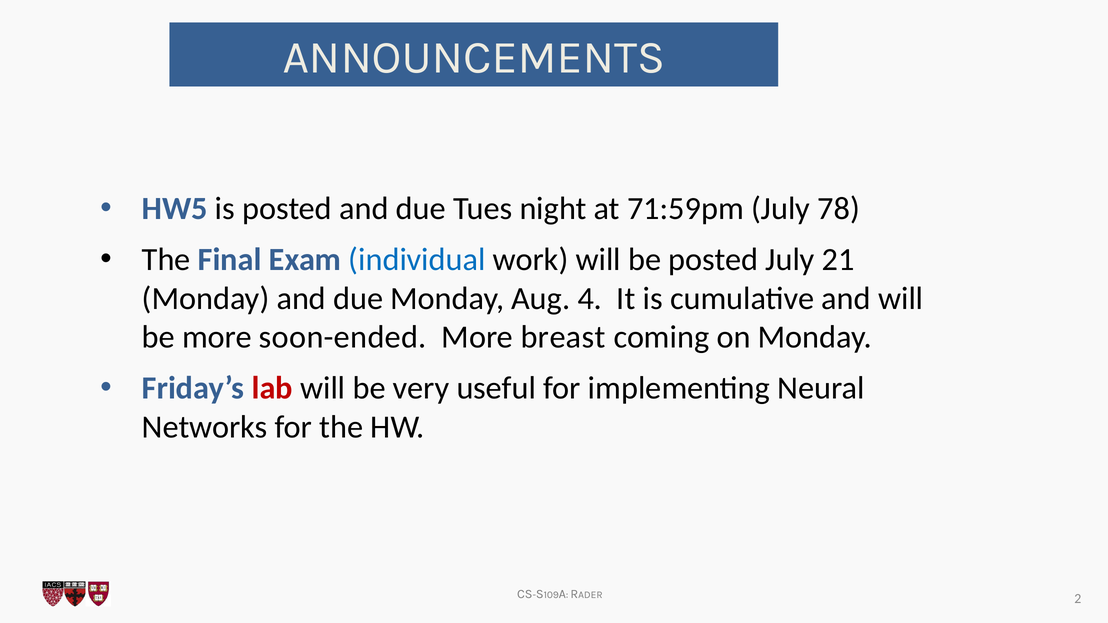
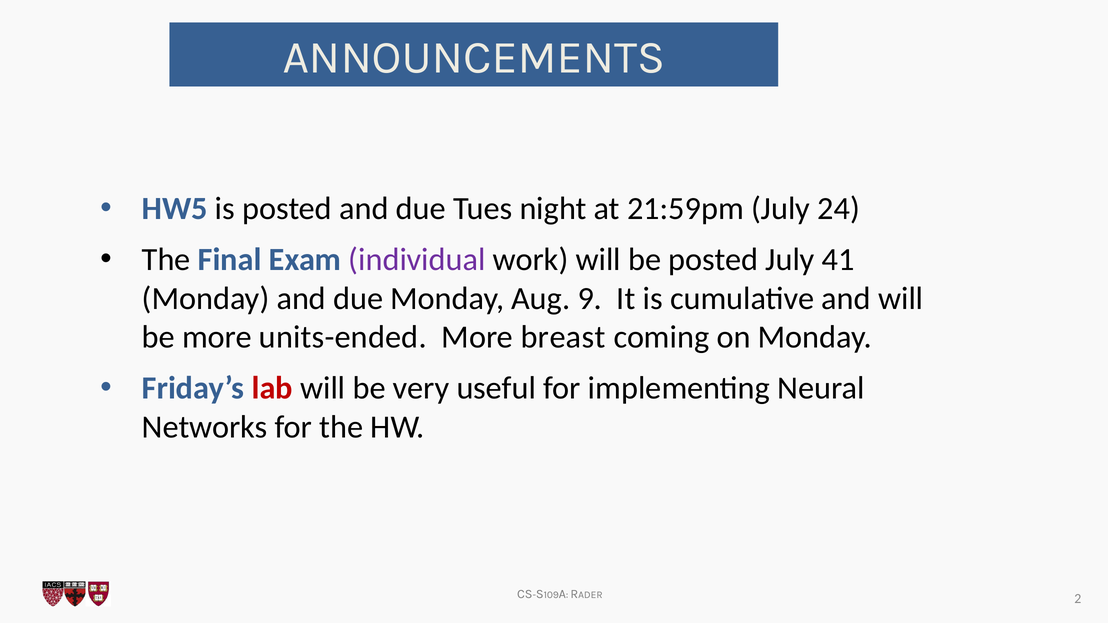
71:59pm: 71:59pm -> 21:59pm (685, 209)
78: 78 -> 24 (839, 209)
individual colour: blue -> purple (417, 260)
21: 21 -> 41 (838, 260)
4: 4 -> 9 (590, 299)
soon-ended: soon-ended -> units-ended (343, 337)
